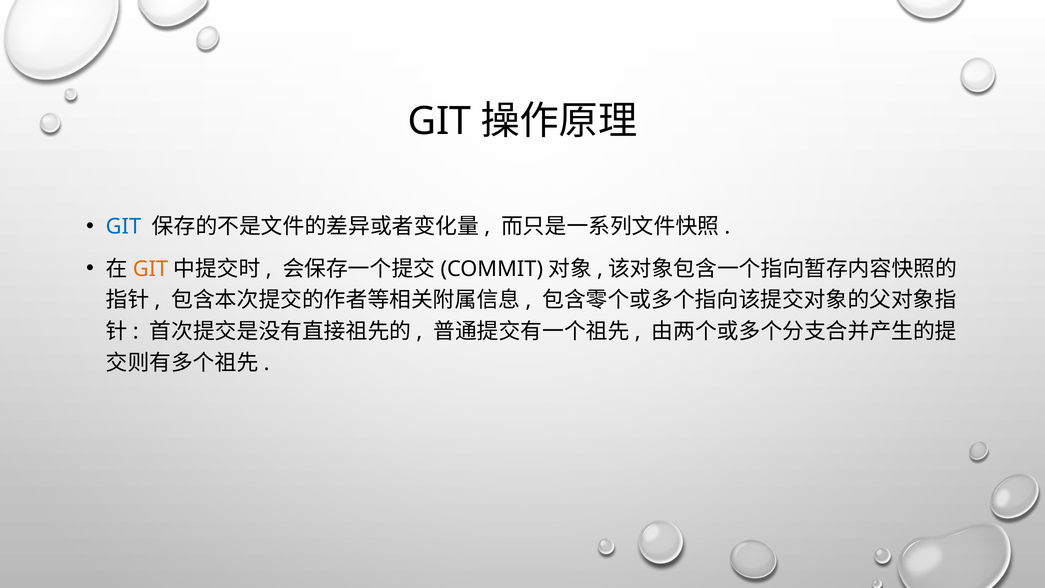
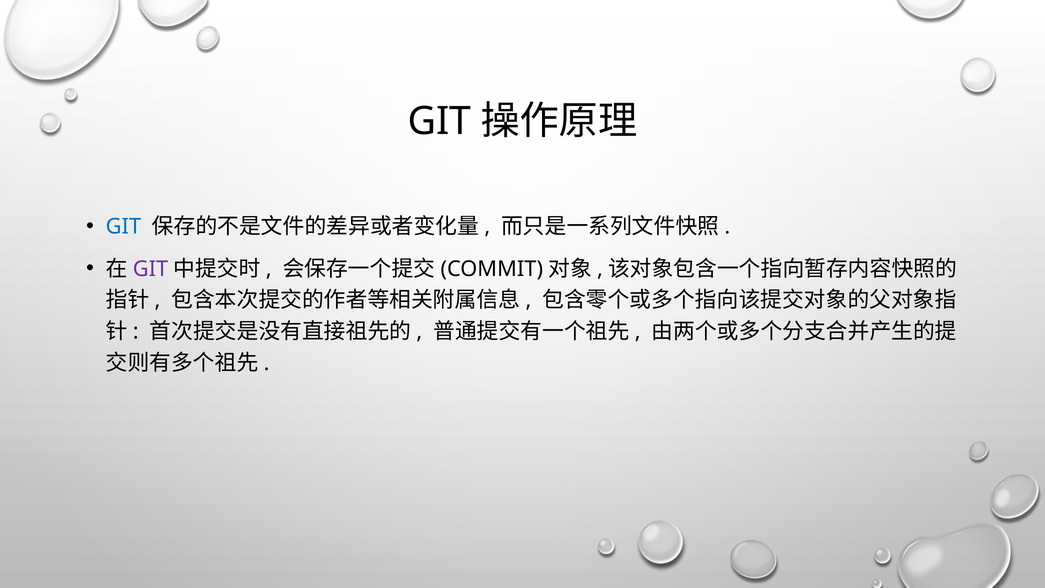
GIT colour: orange -> purple (150, 269)
